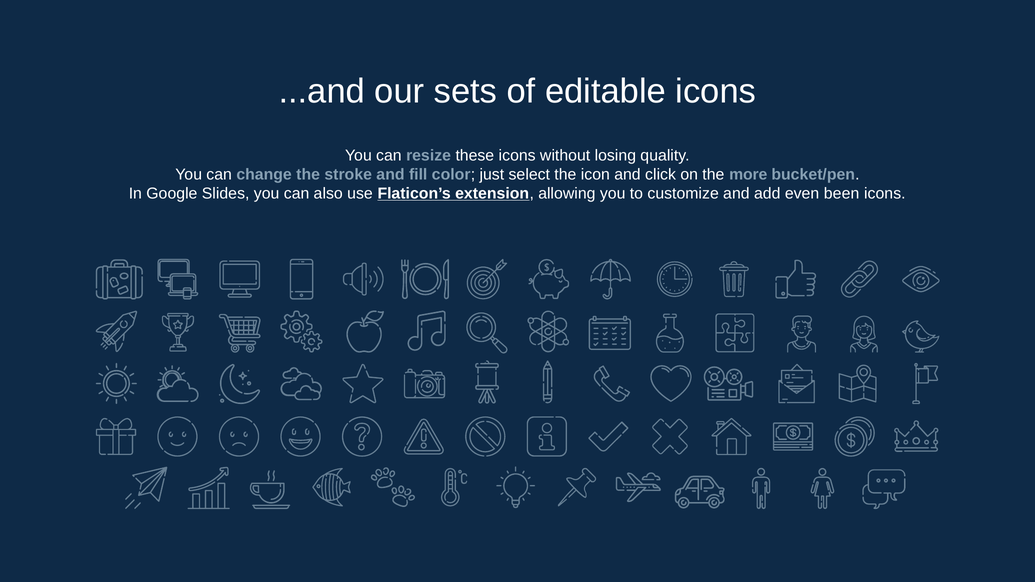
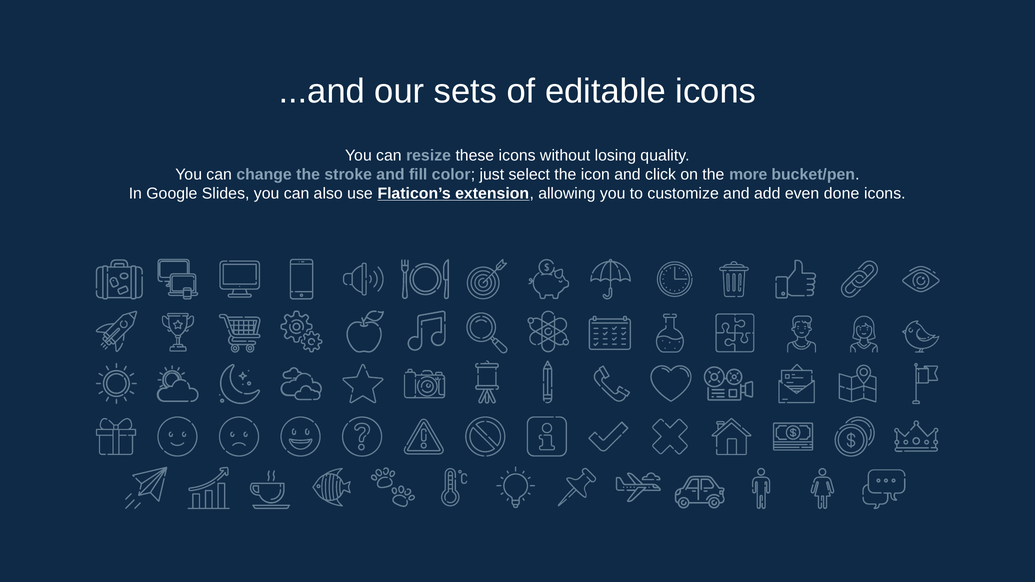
been: been -> done (842, 193)
